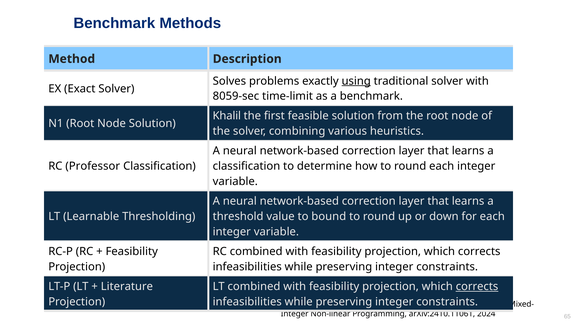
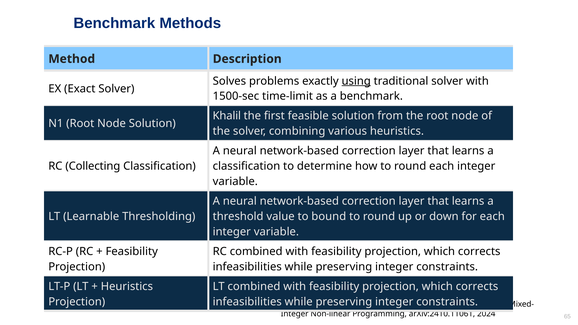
8059-sec: 8059-sec -> 1500-sec (236, 96)
Professor: Professor -> Collecting (93, 166)
Literature: Literature -> Heuristics (127, 287)
corrects underline: present -> none (477, 287)
